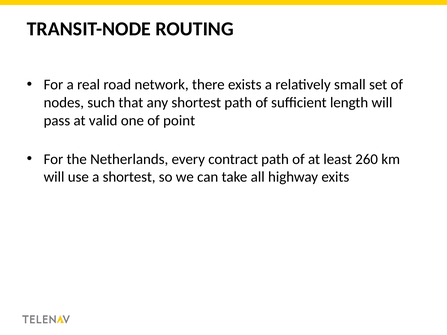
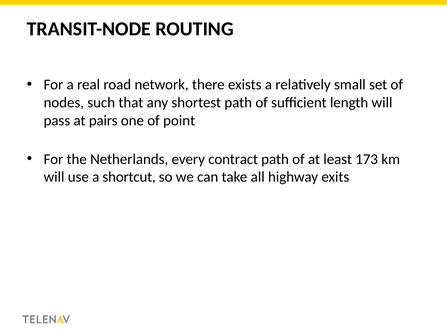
valid: valid -> pairs (103, 121)
260: 260 -> 173 (367, 159)
a shortest: shortest -> shortcut (129, 177)
